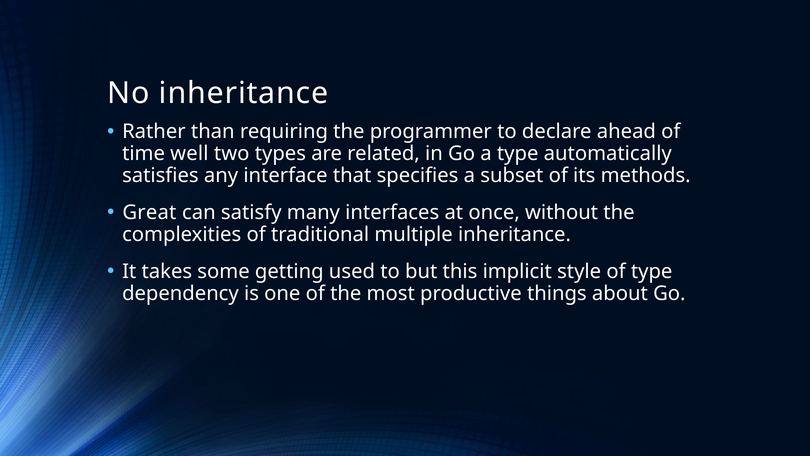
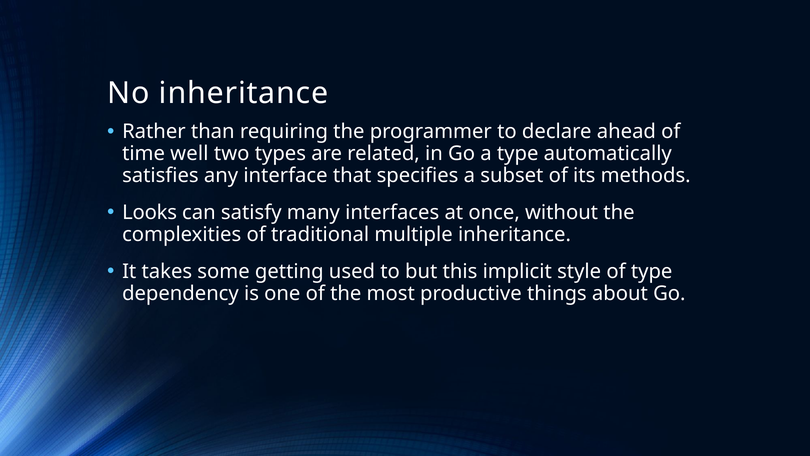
Great: Great -> Looks (150, 212)
